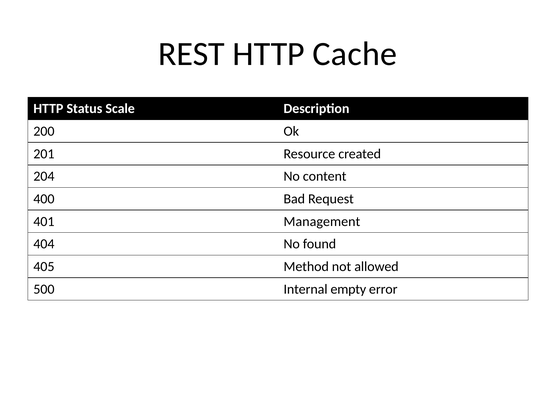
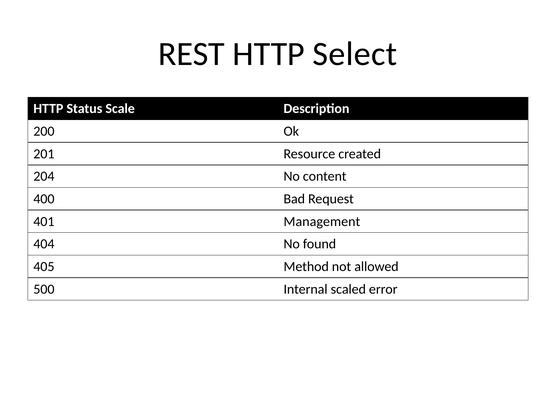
Cache: Cache -> Select (355, 54)
empty: empty -> scaled (348, 289)
